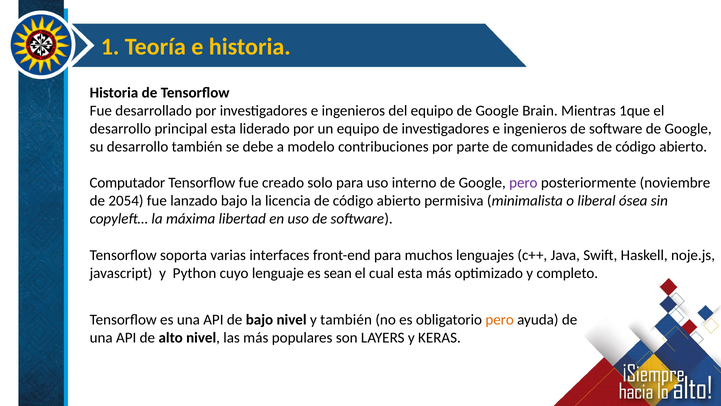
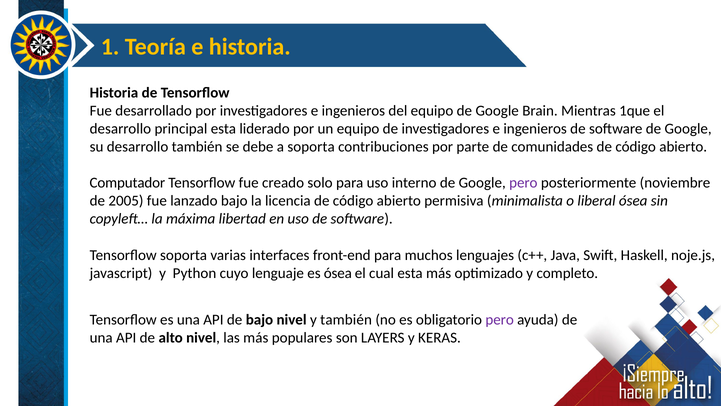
a modelo: modelo -> soporta (311, 147)
2054: 2054 -> 2005 (126, 201)
es sean: sean -> ósea (338, 273)
pero colour: orange -> purple (500, 319)
